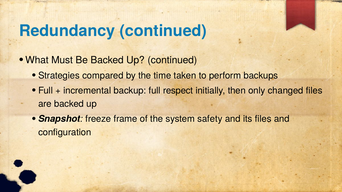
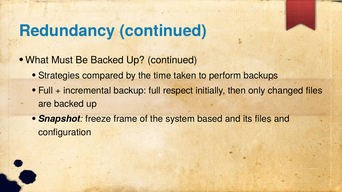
safety: safety -> based (210, 119)
